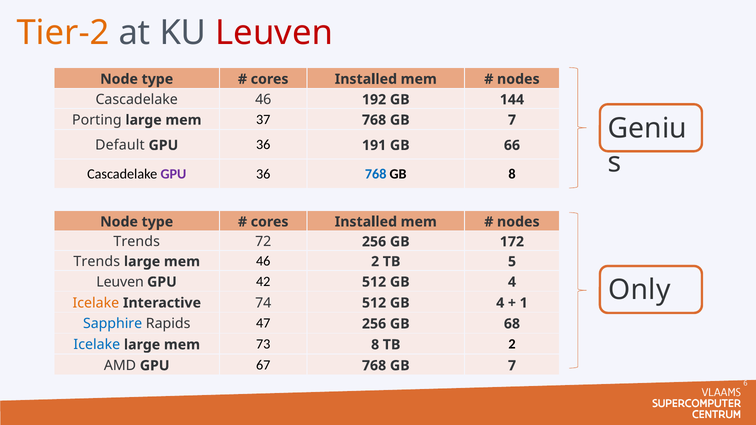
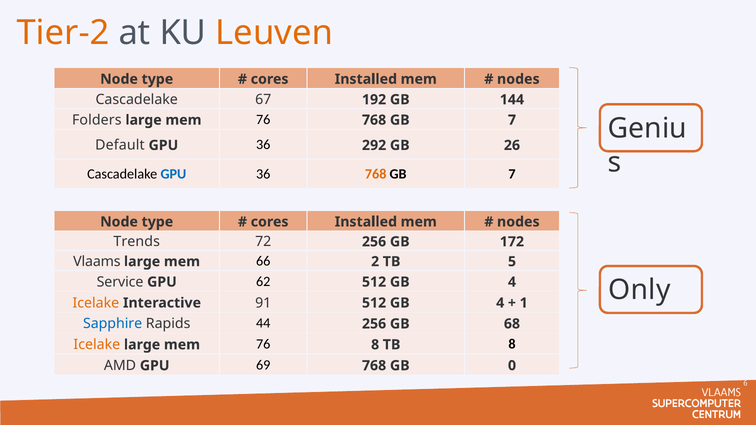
Leuven colour: red -> orange (274, 33)
Cascadelake 46: 46 -> 67 (263, 100)
Porting: Porting -> Folders (97, 120)
37: 37 -> 76 (263, 120)
191: 191 -> 292 (374, 145)
66: 66 -> 26 (512, 145)
GPU colour: purple -> blue (173, 174)
768 colour: blue -> orange (376, 174)
8: 8 -> 7 (512, 174)
Trends: Trends -> Vlaams (97, 262)
46: 46 -> 66 (263, 261)
Leuven: Leuven -> Service (120, 282)
42: 42 -> 62 (263, 282)
74: 74 -> 91 (263, 303)
47: 47 -> 44 (263, 323)
Icelake colour: blue -> orange (97, 345)
73: 73 -> 76 (263, 344)
2: 2 -> 8 (512, 344)
67: 67 -> 69 (263, 365)
7: 7 -> 0 (512, 366)
